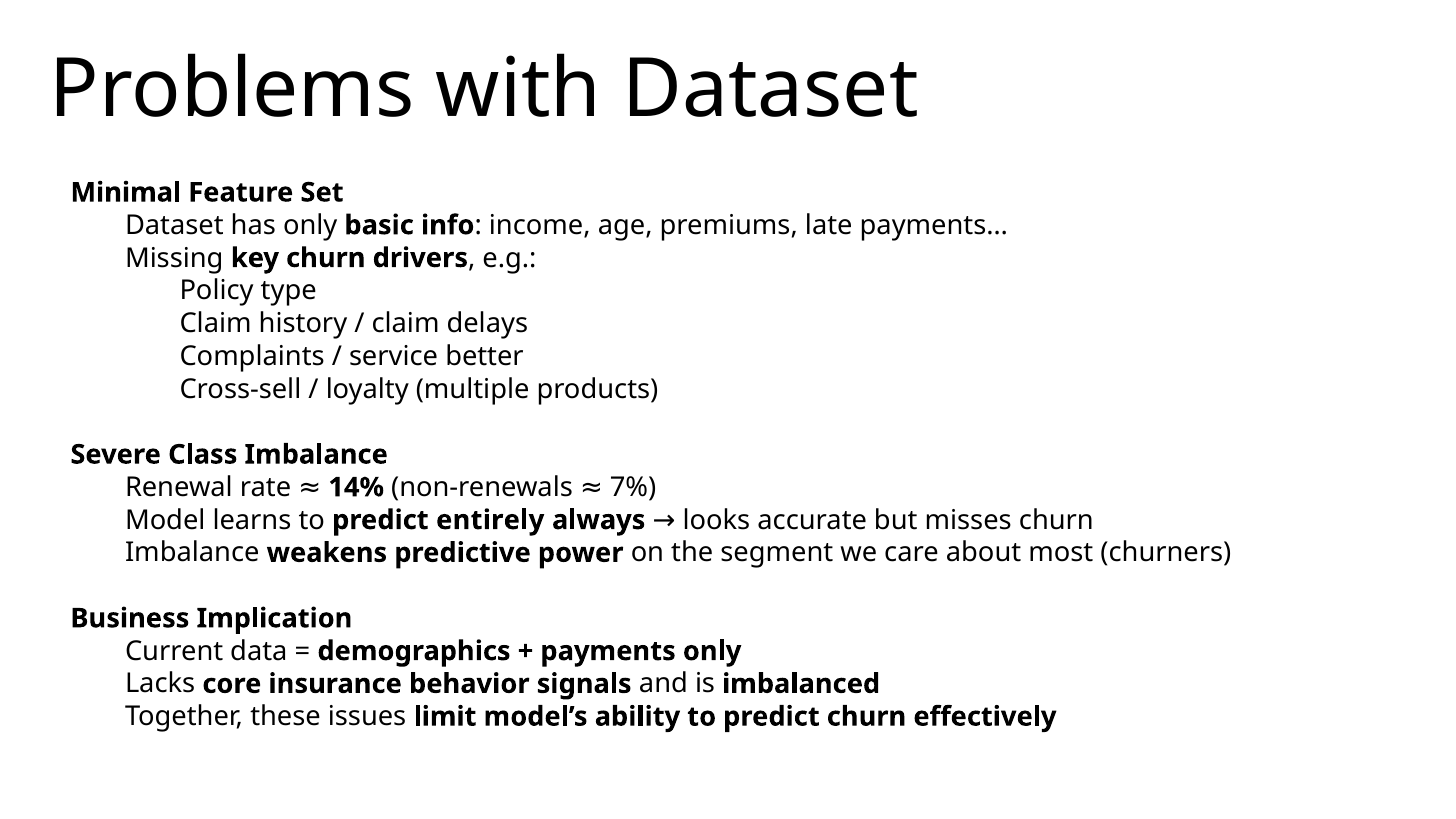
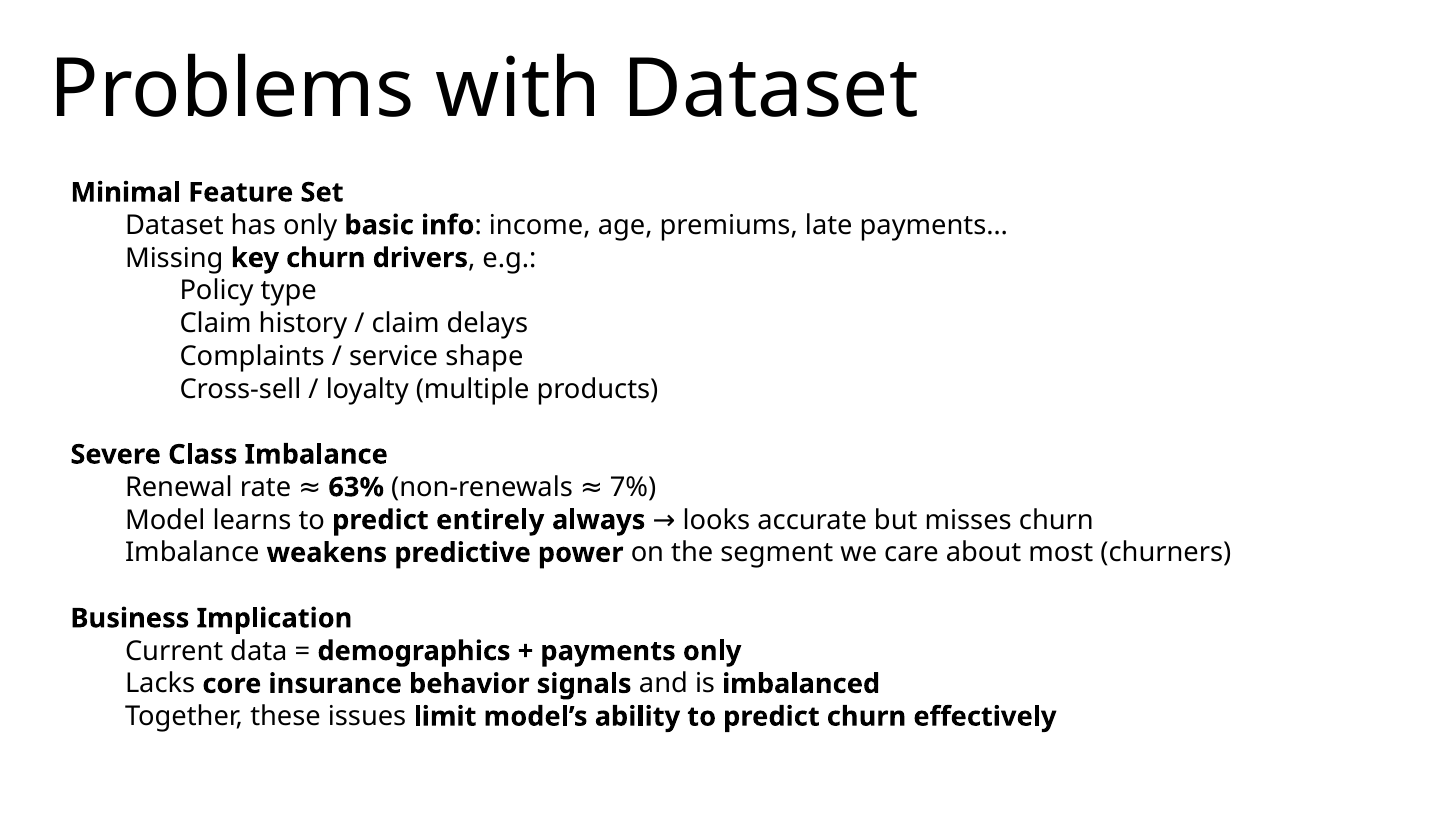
better: better -> shape (484, 356)
14%: 14% -> 63% (356, 487)
